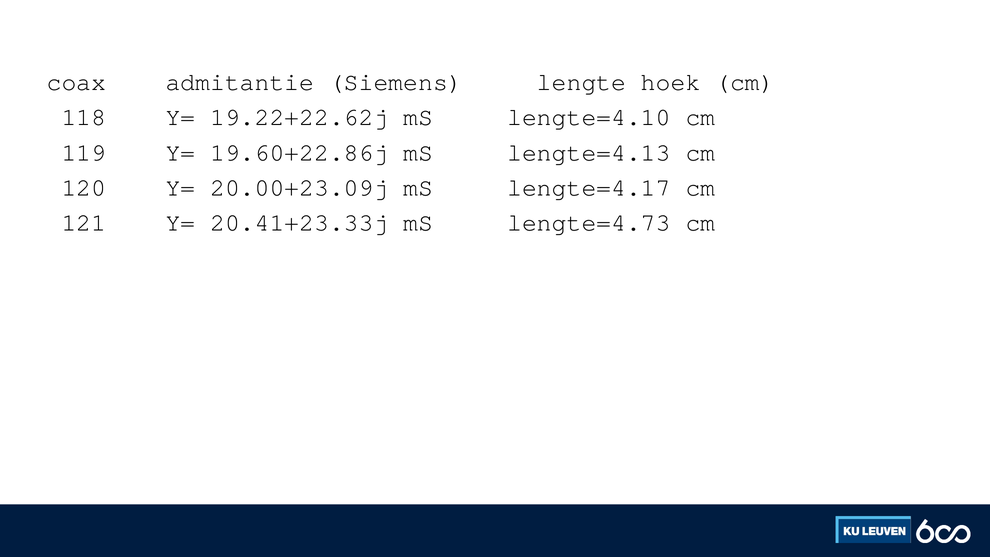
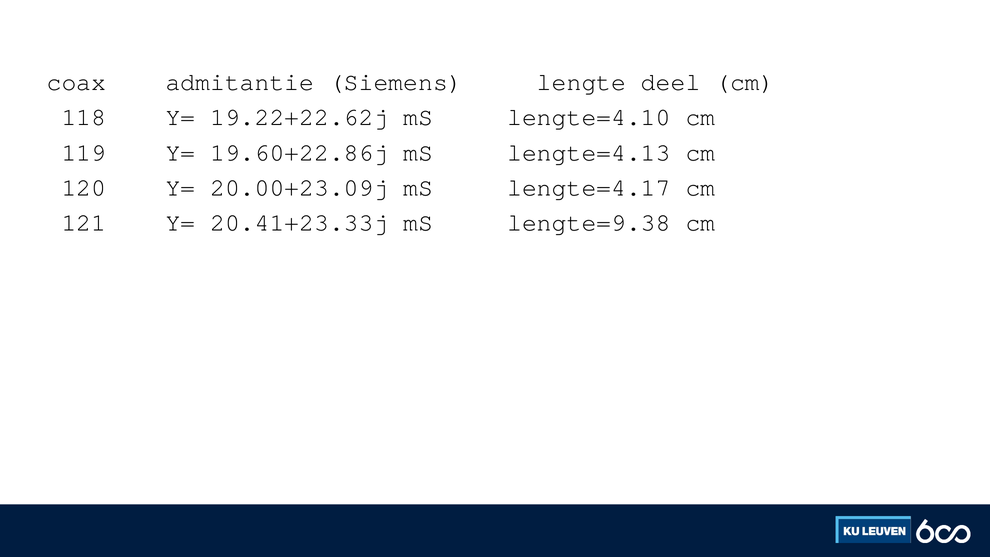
hoek: hoek -> deel (671, 82)
lengte=4.73: lengte=4.73 -> lengte=9.38 (589, 222)
